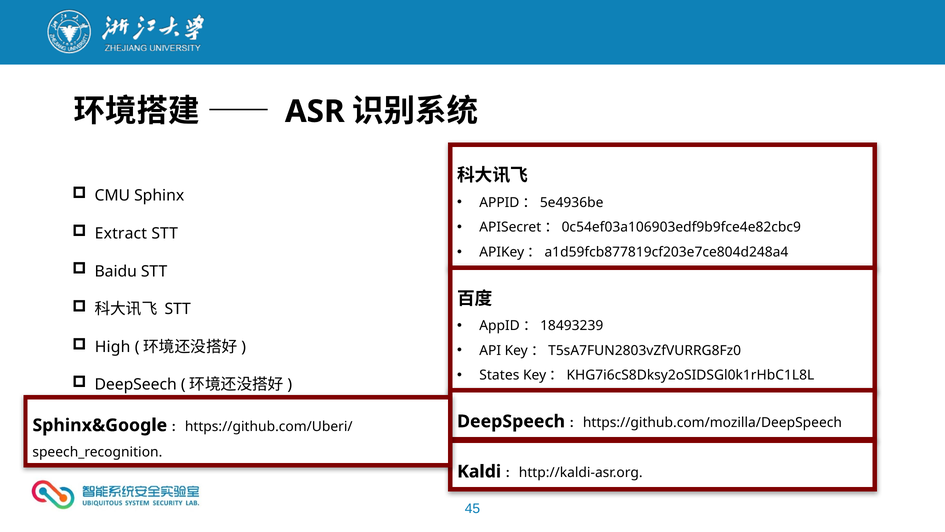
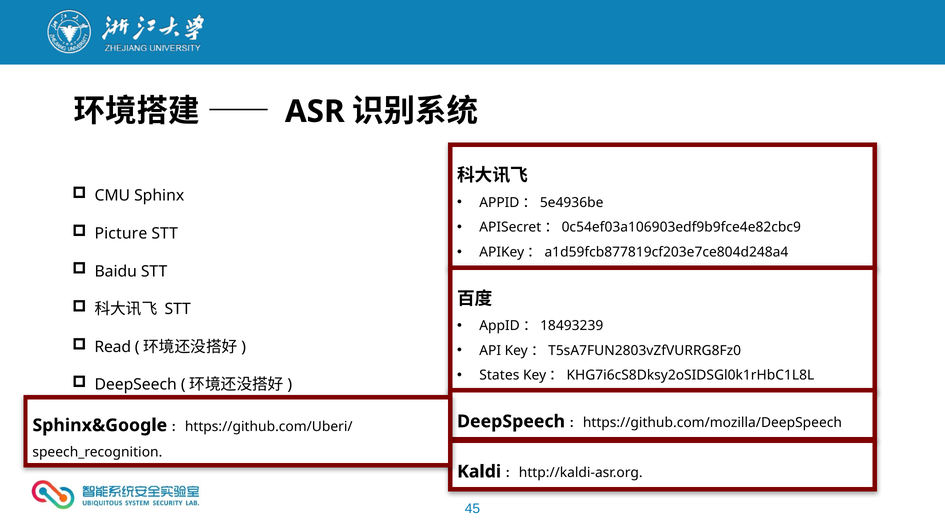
Extract: Extract -> Picture (121, 233)
High: High -> Read (113, 347)
